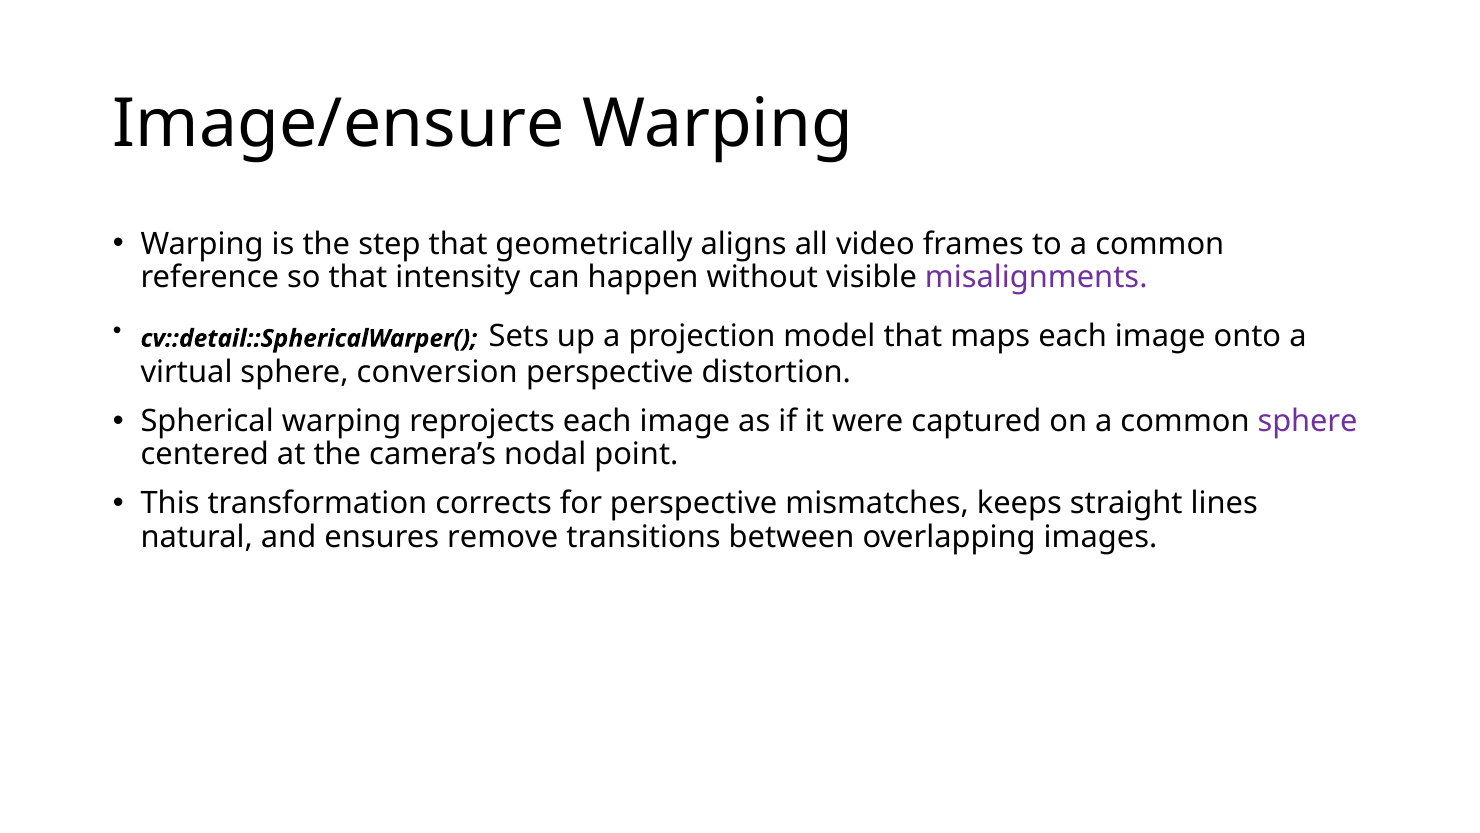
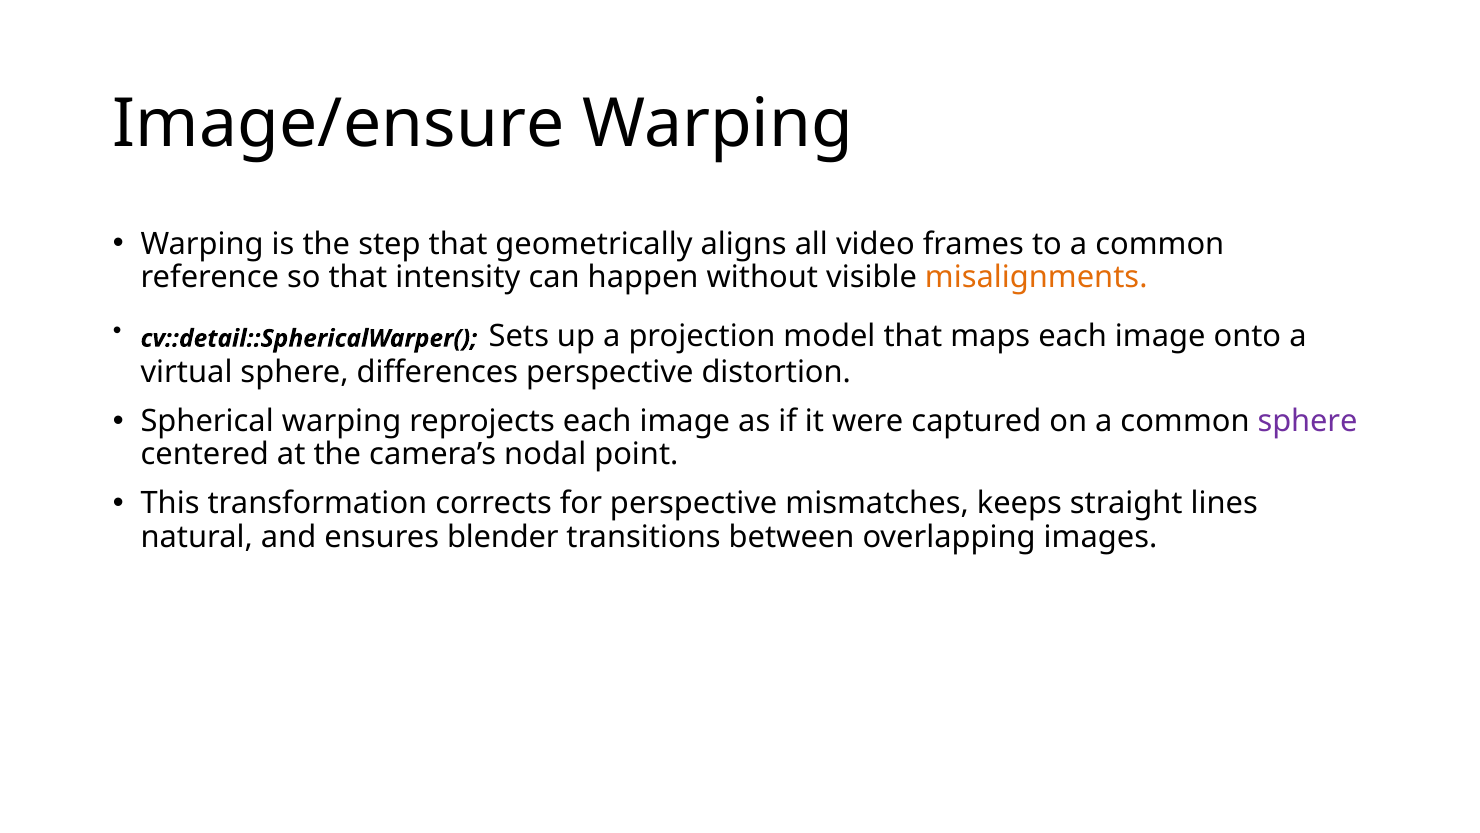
misalignments colour: purple -> orange (1036, 277)
conversion: conversion -> differences (437, 372)
remove: remove -> blender (503, 537)
